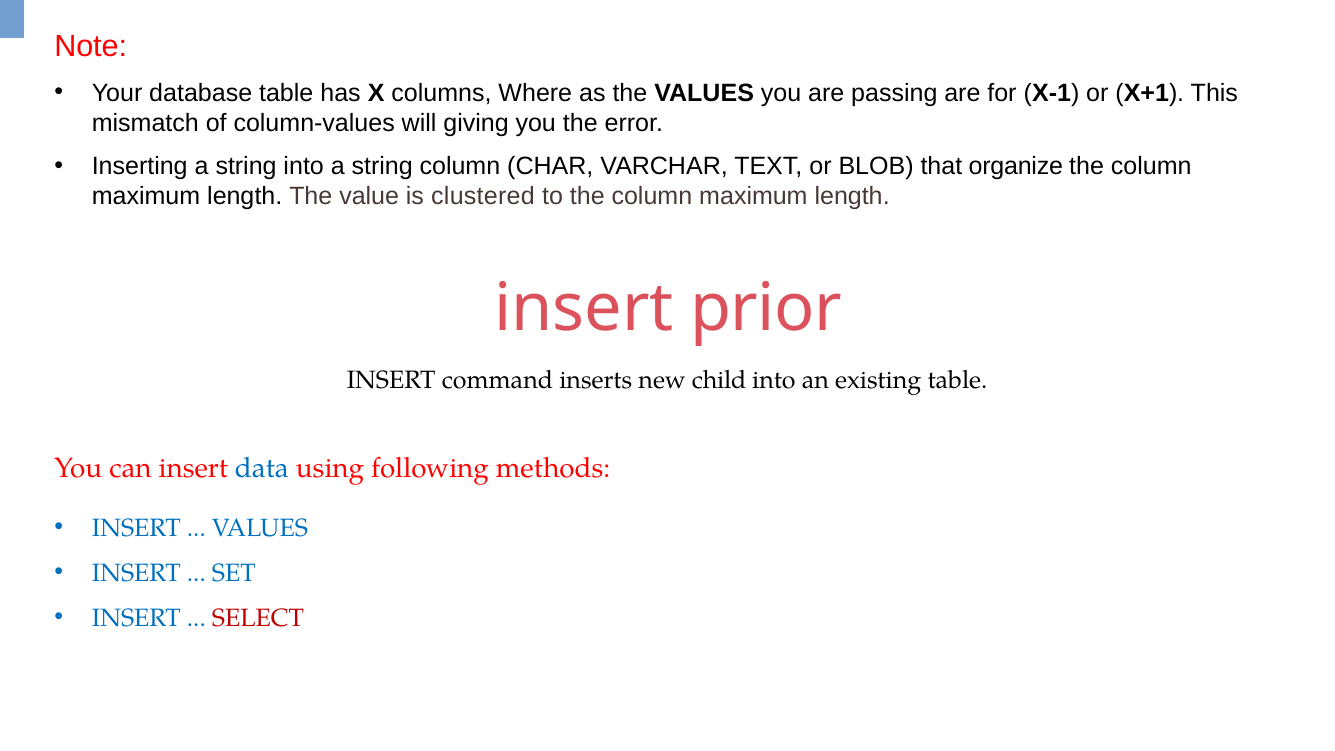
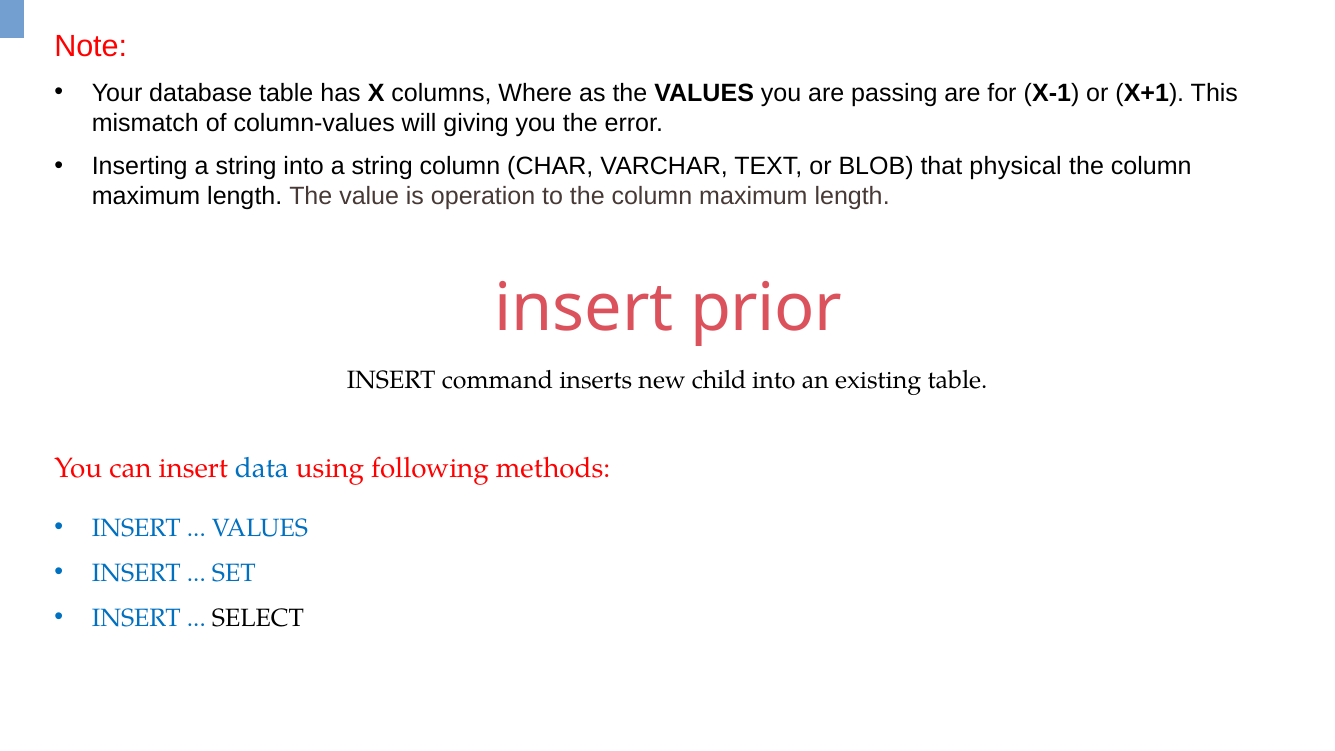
organize: organize -> physical (1016, 166)
clustered: clustered -> operation (483, 196)
SELECT colour: red -> black (258, 618)
